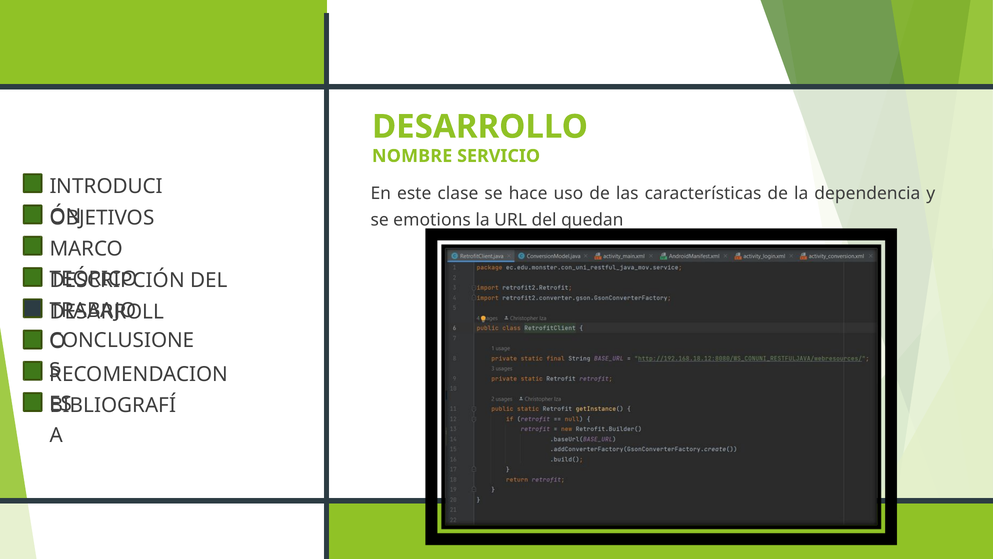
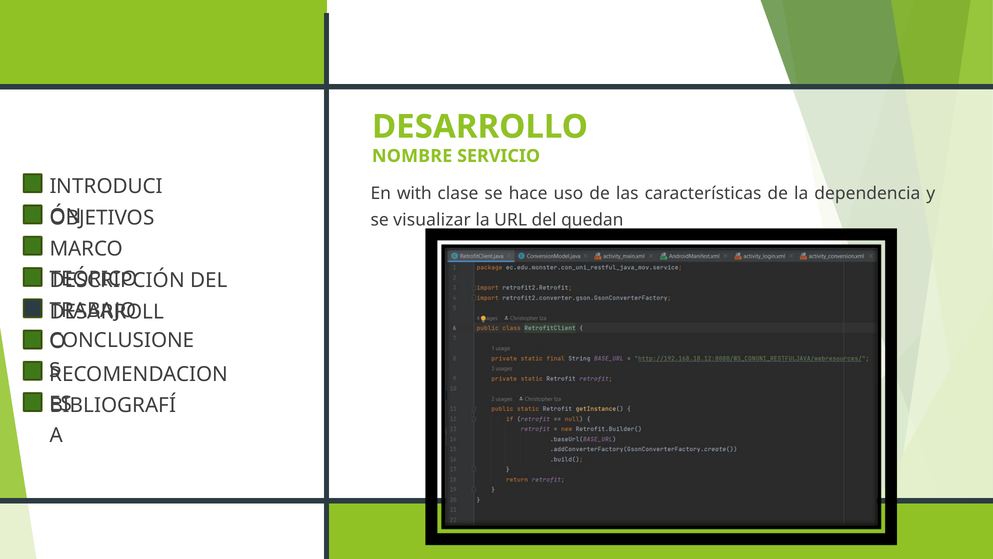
este: este -> with (414, 193)
emotions: emotions -> visualizar (432, 220)
